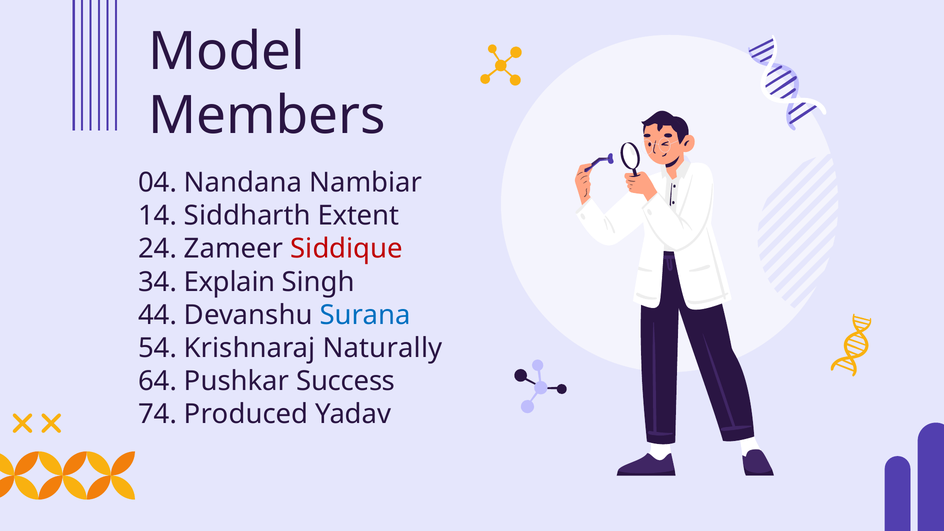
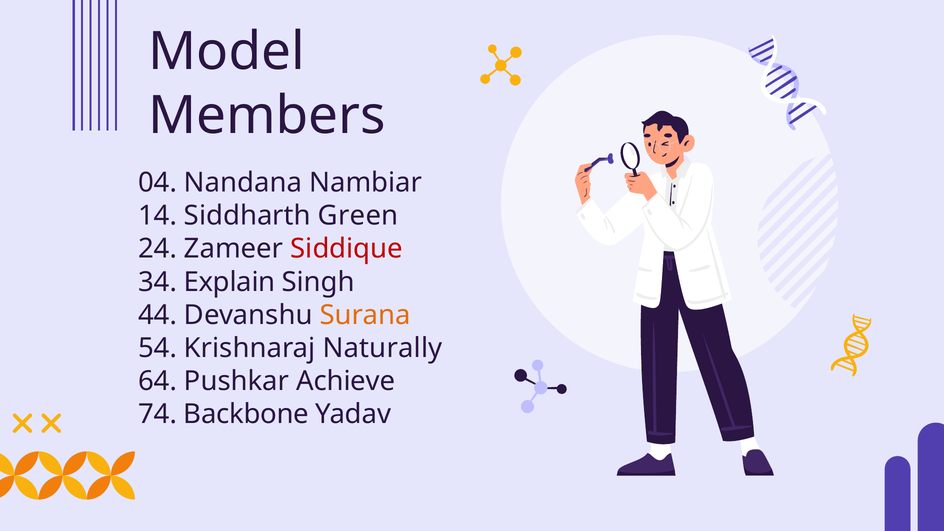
Extent: Extent -> Green (358, 216)
Surana colour: blue -> orange (365, 315)
Success: Success -> Achieve (346, 381)
Produced: Produced -> Backbone (246, 414)
